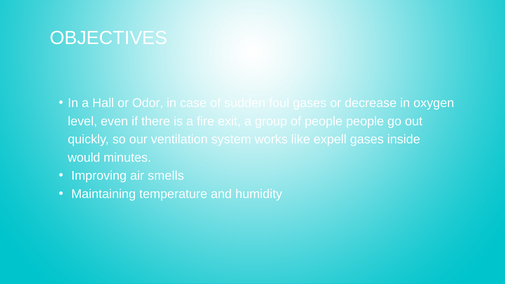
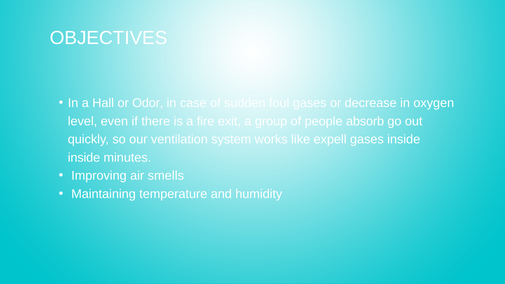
people people: people -> absorb (365, 121)
would: would -> inside (84, 158)
